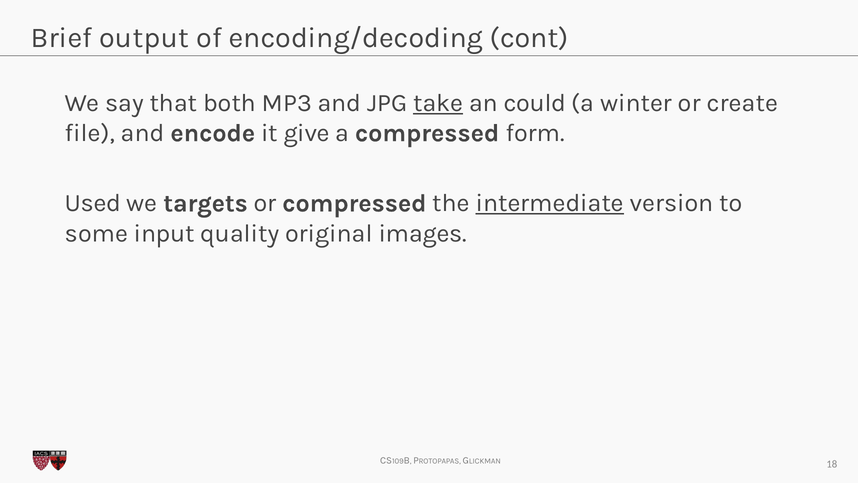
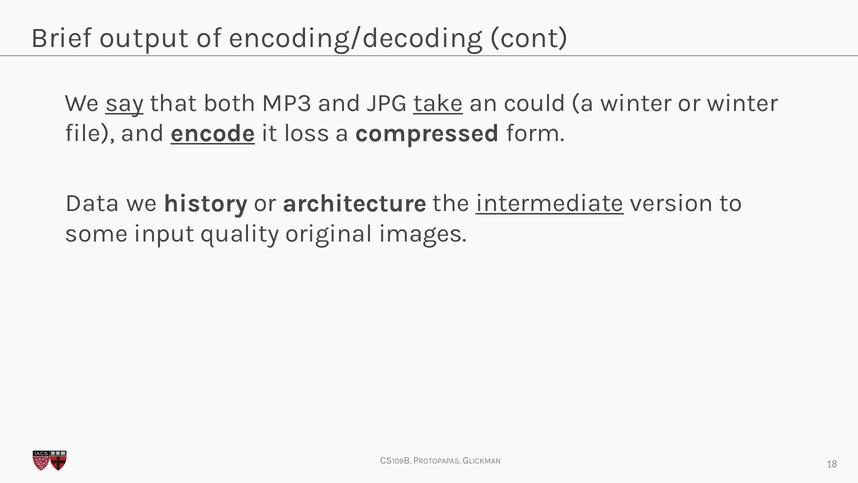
say underline: none -> present (124, 103)
or create: create -> winter (742, 103)
encode underline: none -> present (213, 133)
give: give -> loss (307, 133)
Used: Used -> Data (93, 203)
targets: targets -> history (205, 203)
or compressed: compressed -> architecture (354, 203)
